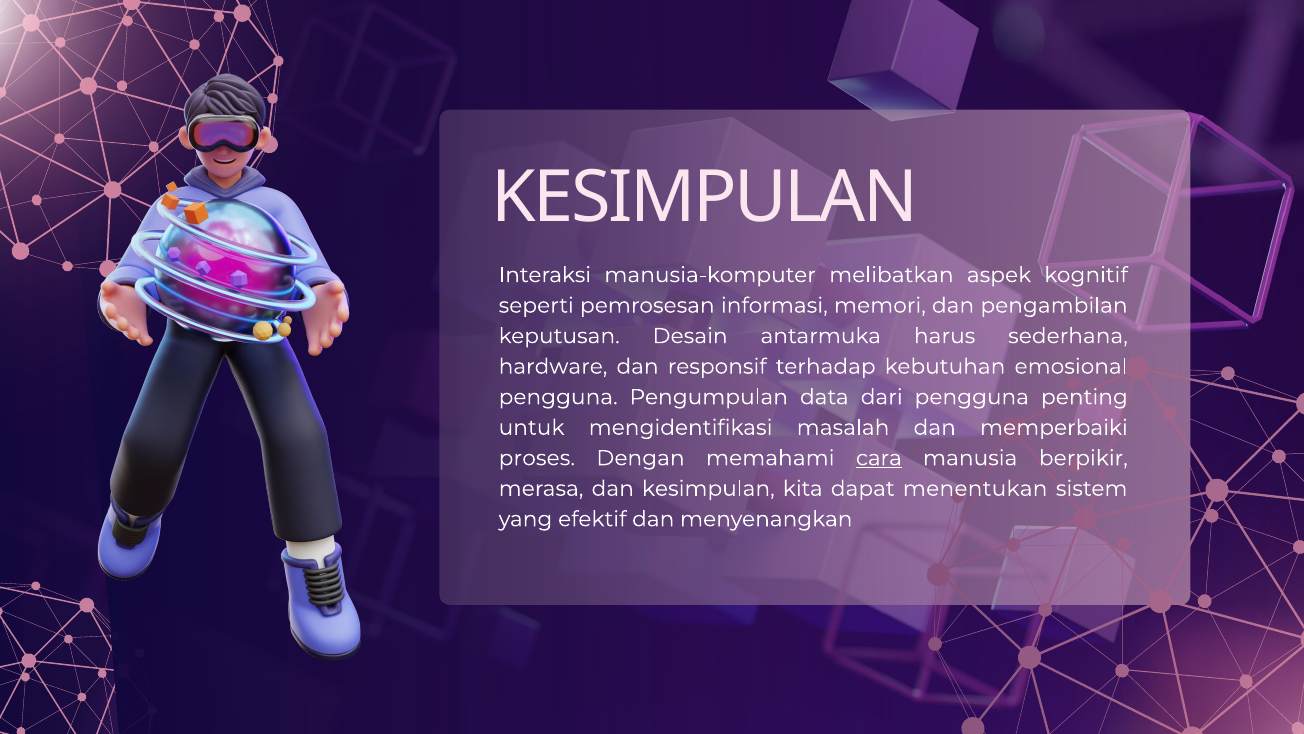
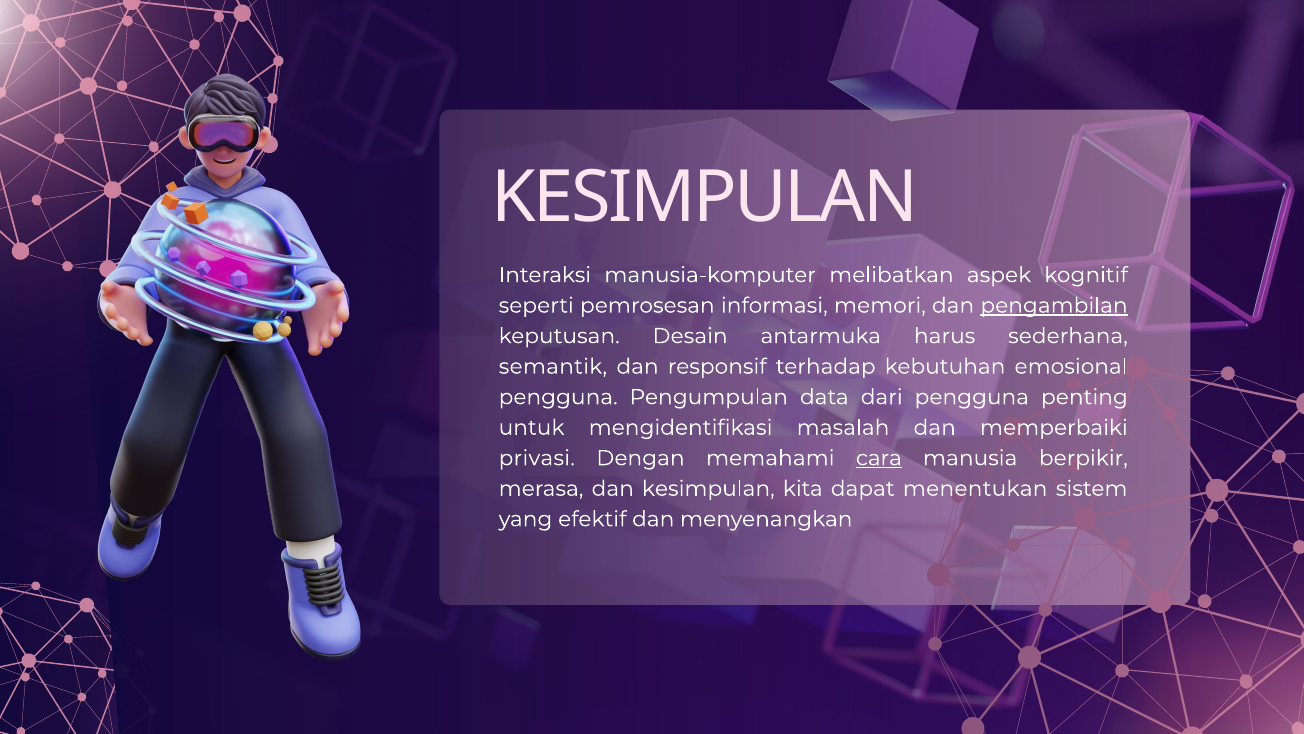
pengambilan underline: none -> present (1054, 305)
hardware: hardware -> semantik (553, 366)
proses: proses -> privasi (537, 458)
